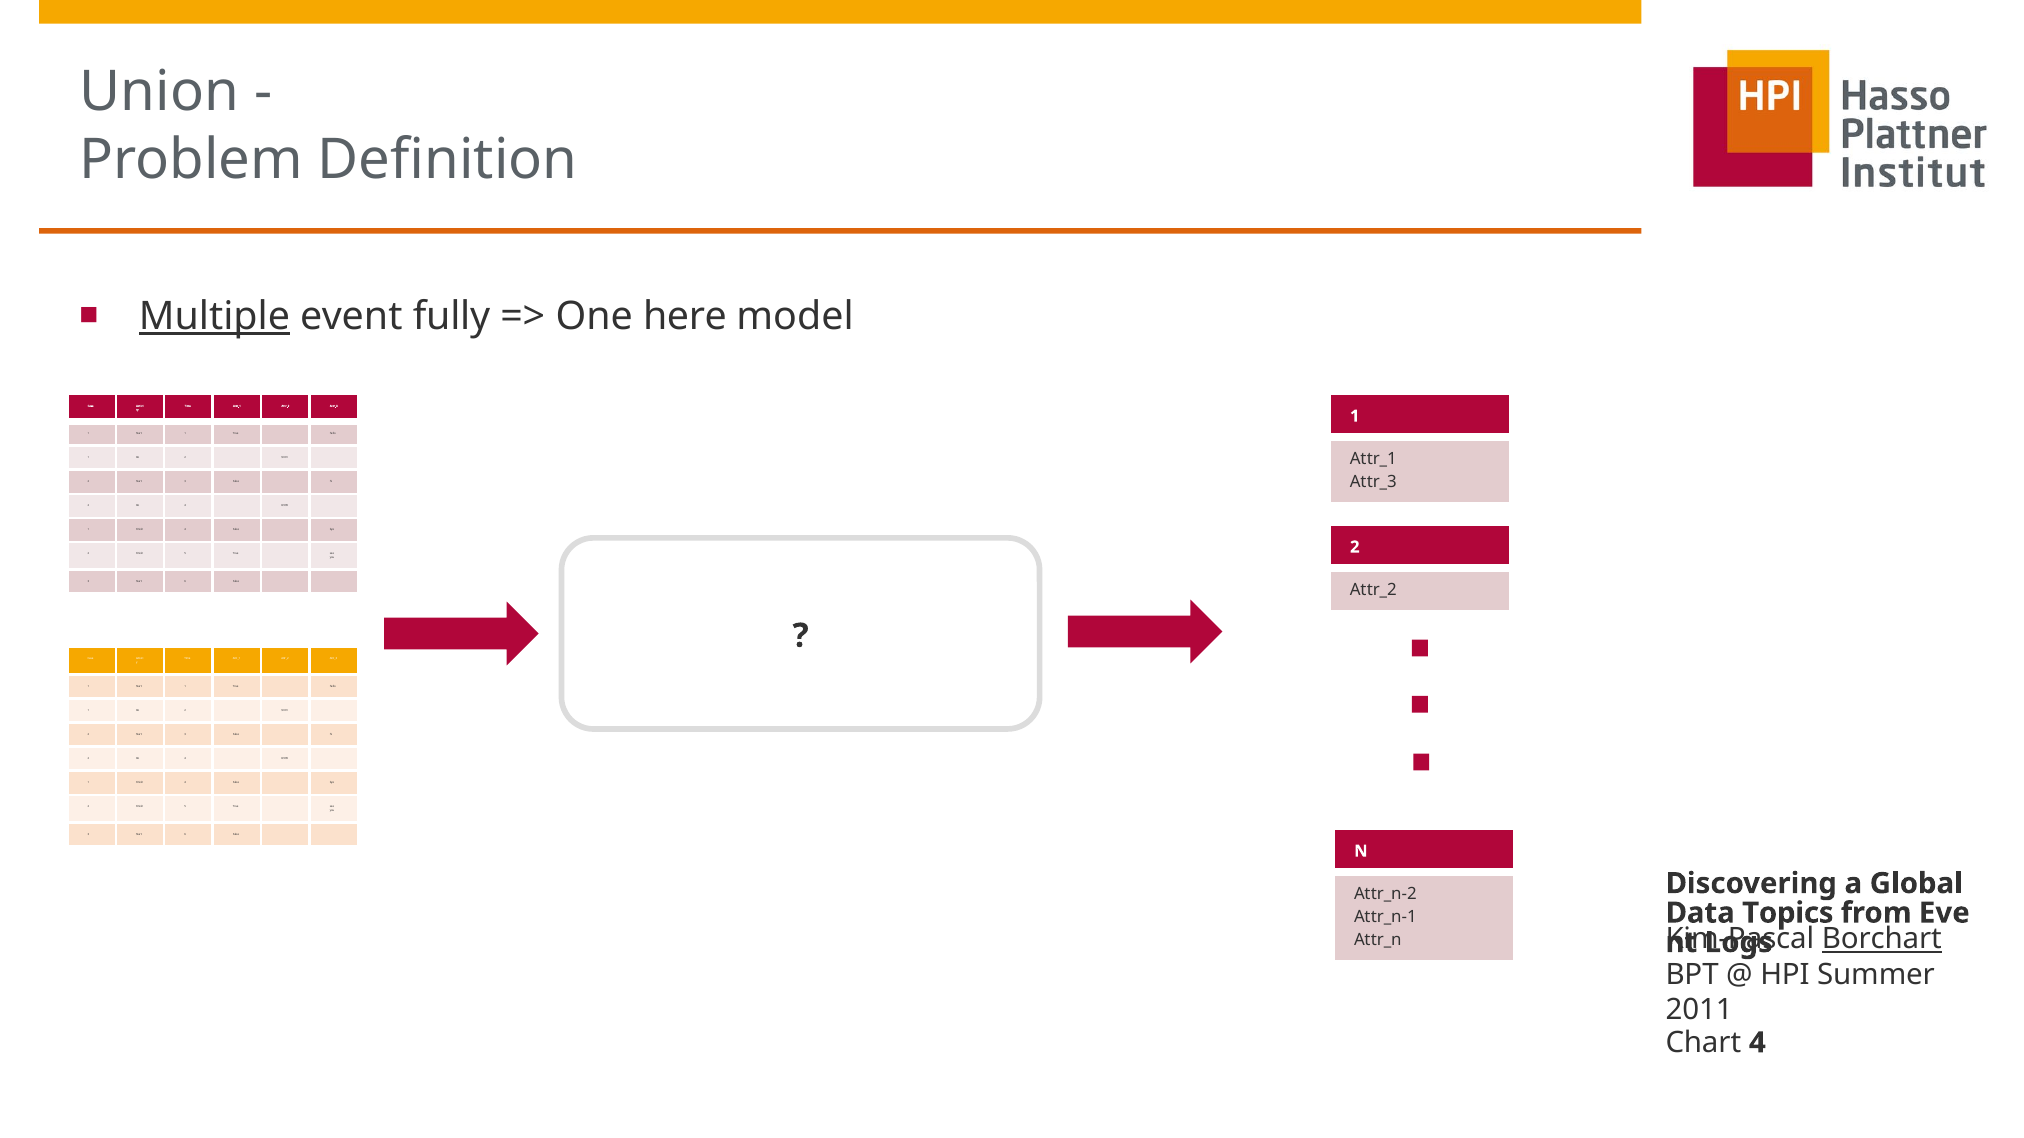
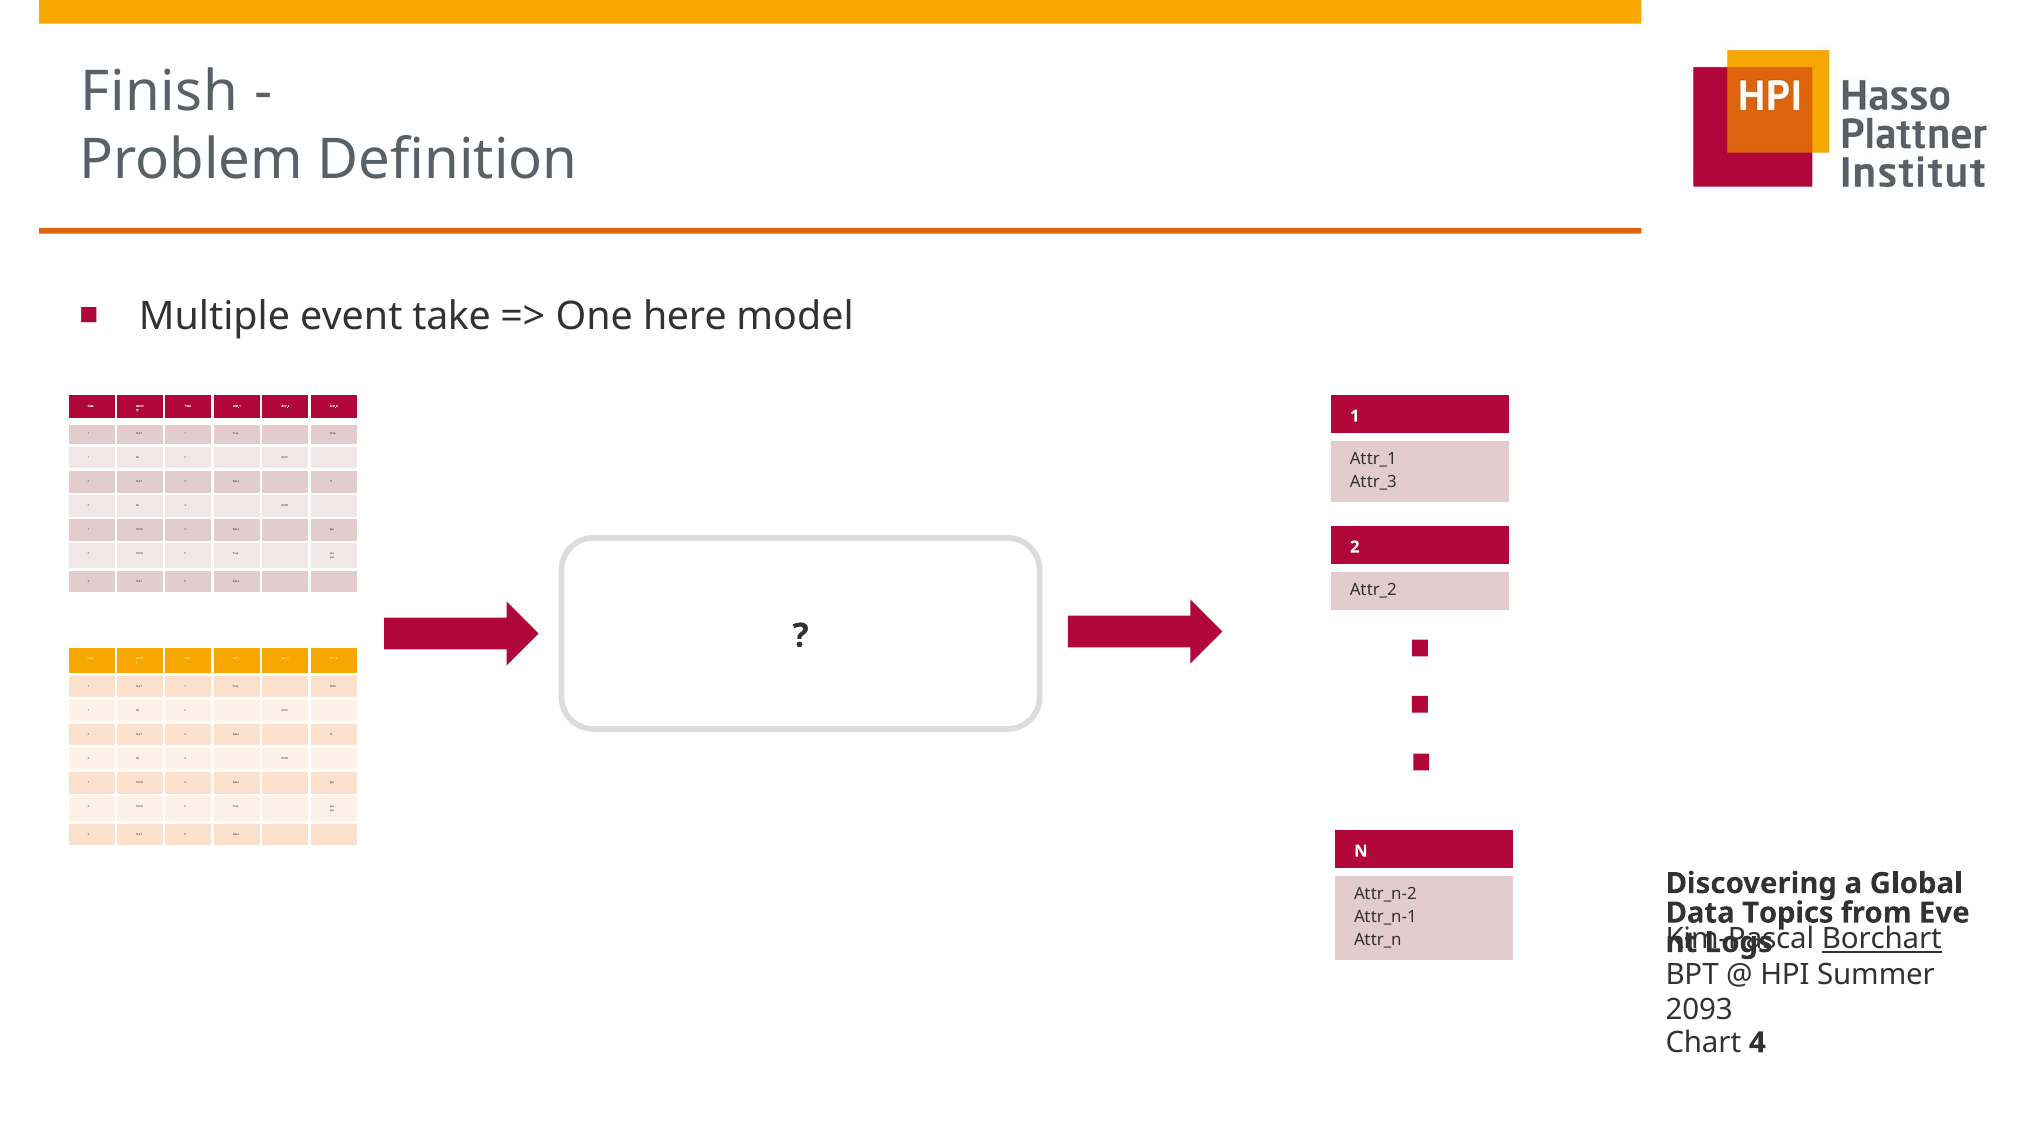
Union: Union -> Finish (159, 92)
Multiple underline: present -> none (214, 317)
fully: fully -> take (452, 317)
2011: 2011 -> 2093 (1699, 1010)
